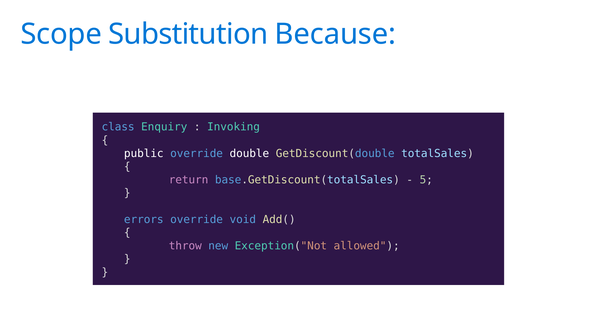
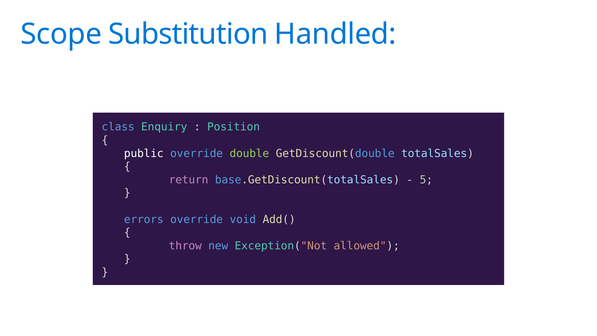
Because: Because -> Handled (335, 34)
Invoking: Invoking -> Position (234, 127)
double colour: white -> light green (249, 153)
